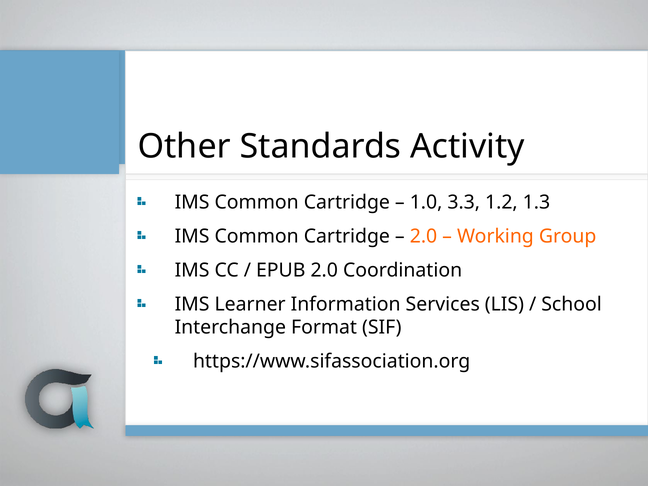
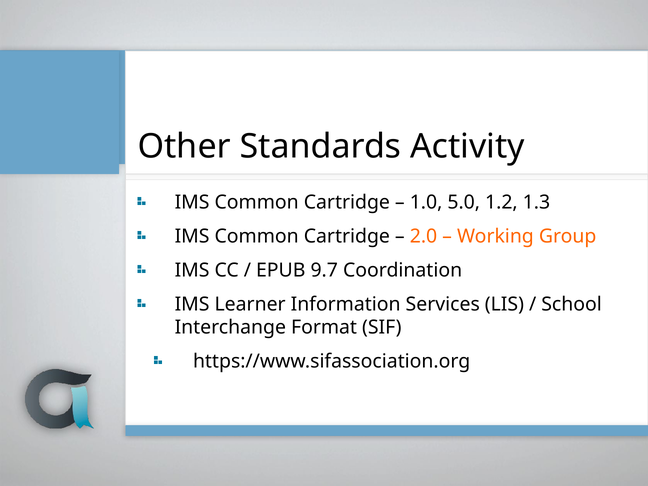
3.3: 3.3 -> 5.0 (464, 203)
EPUB 2.0: 2.0 -> 9.7 (324, 270)
